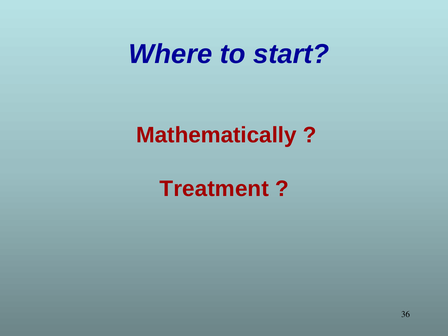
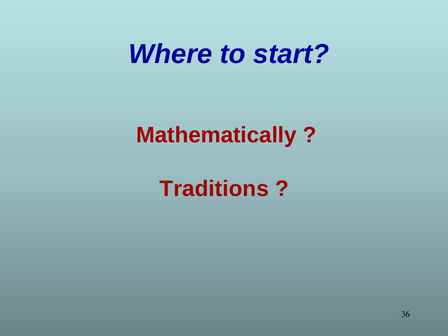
Treatment: Treatment -> Traditions (214, 189)
